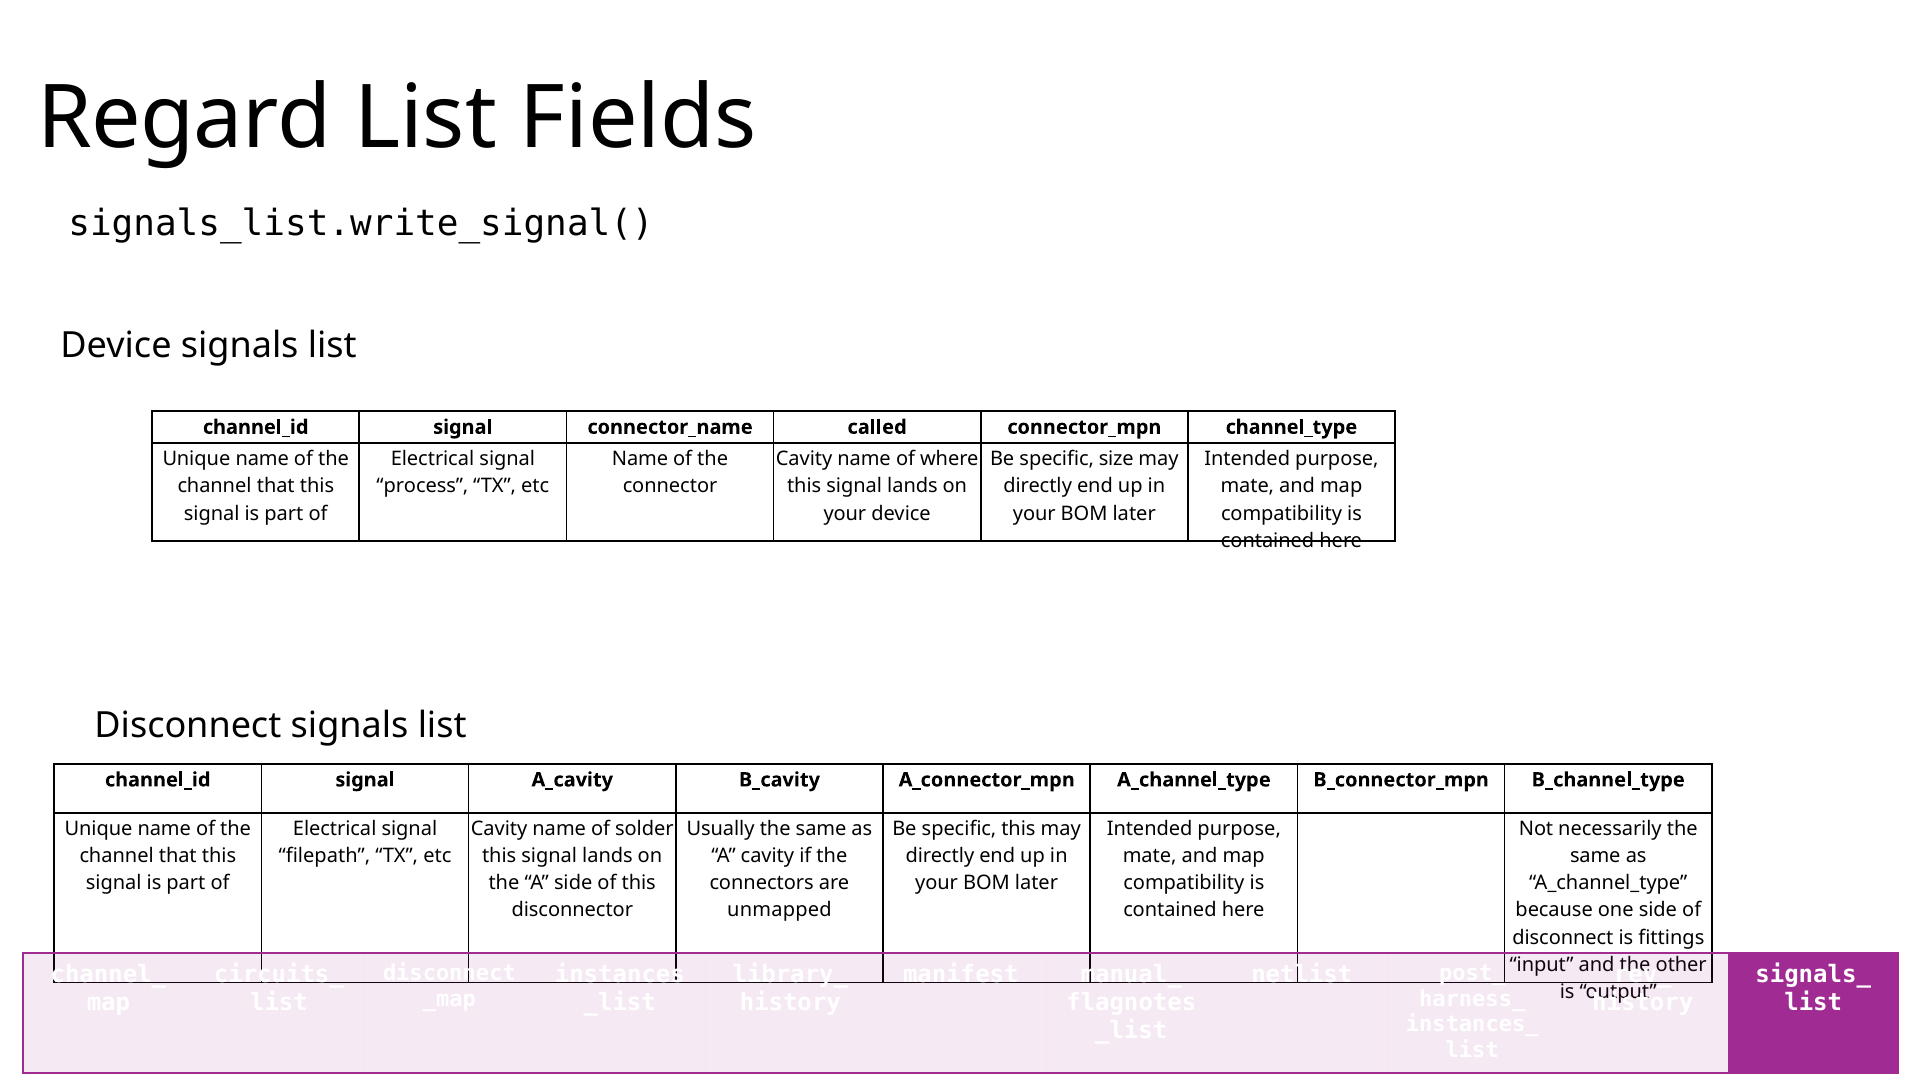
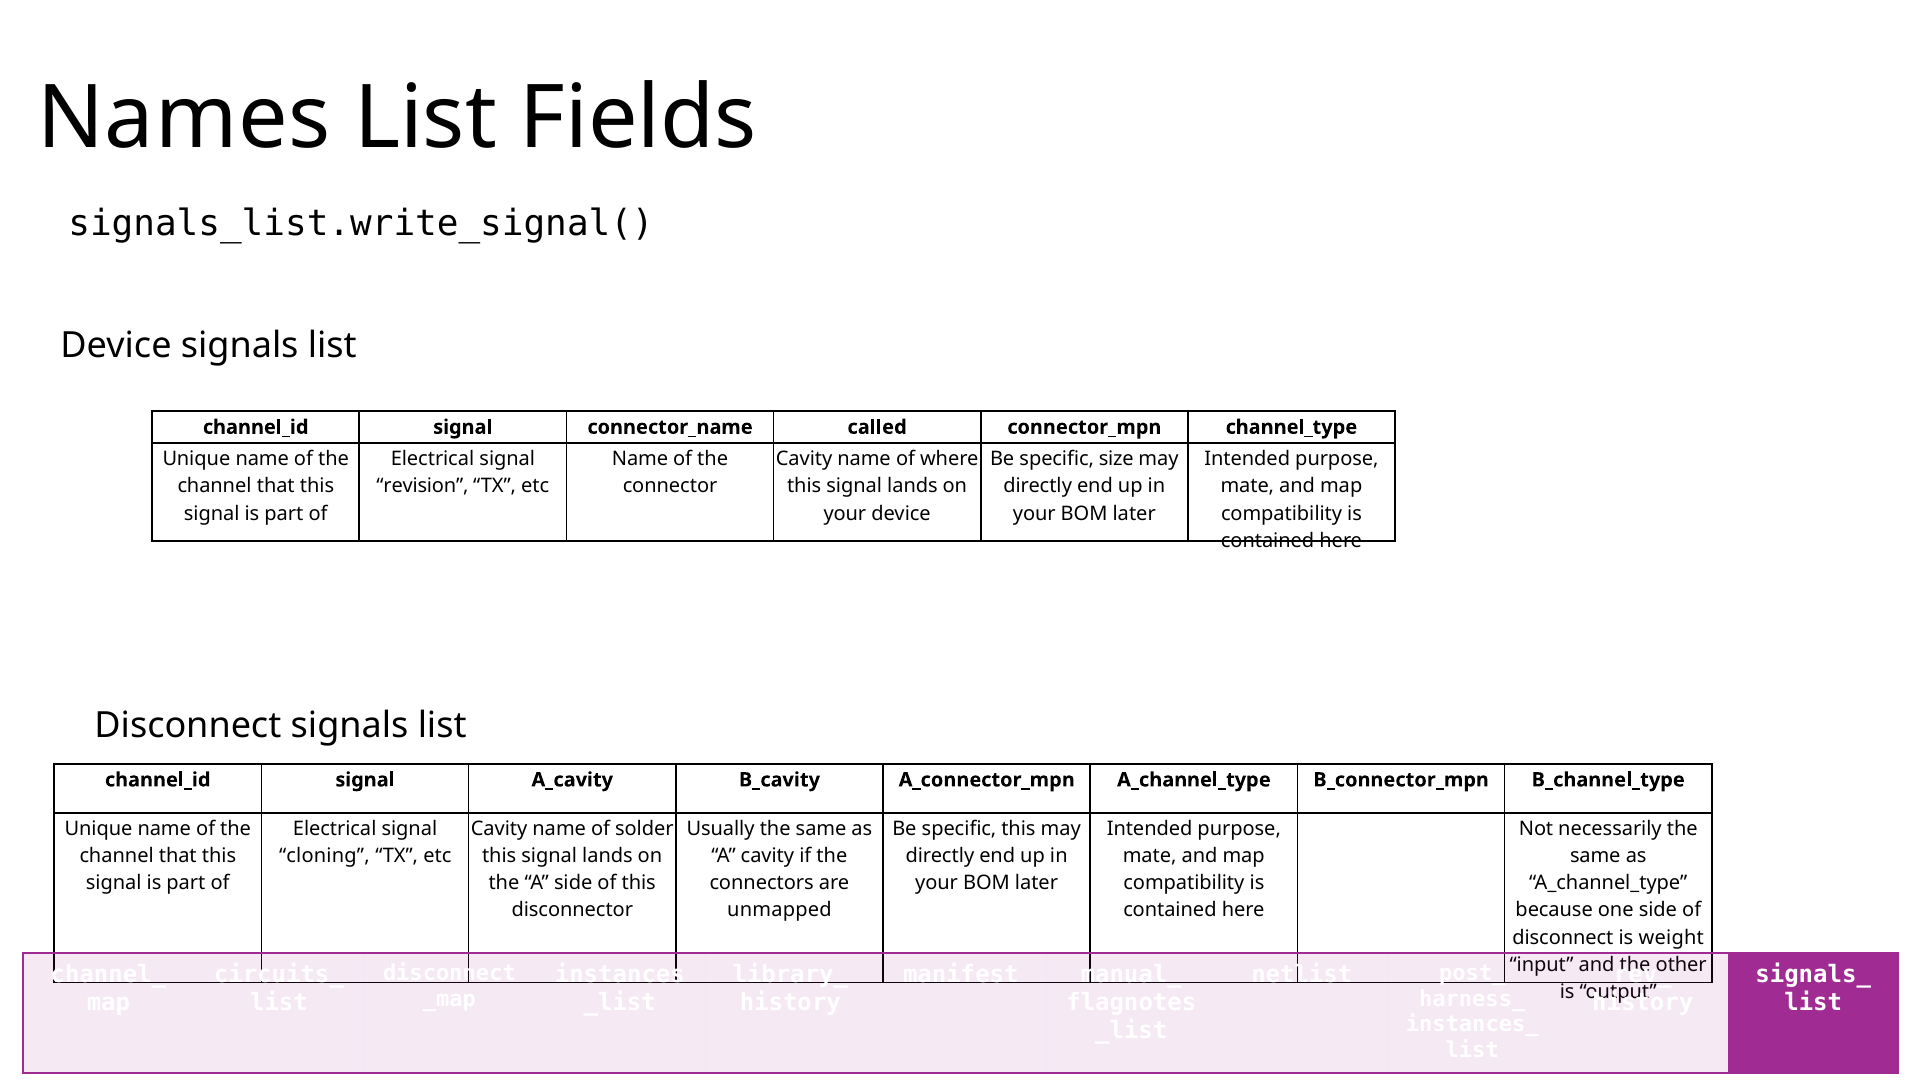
Regard: Regard -> Names (184, 118)
process: process -> revision (422, 486)
filepath: filepath -> cloning (324, 856)
fittings: fittings -> weight (1671, 938)
